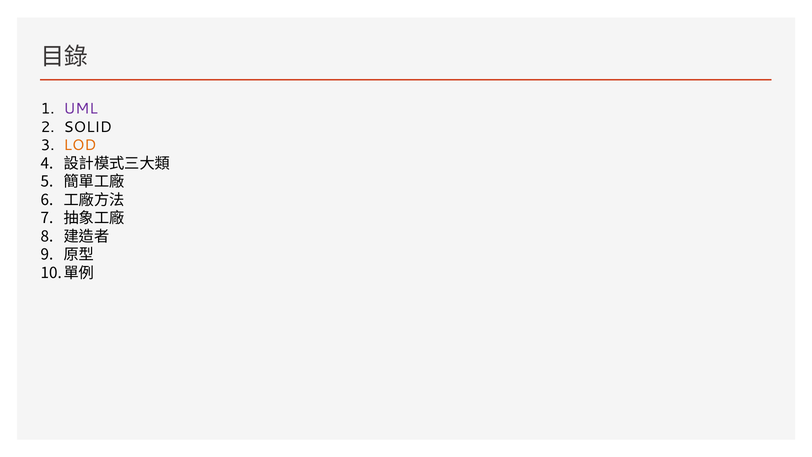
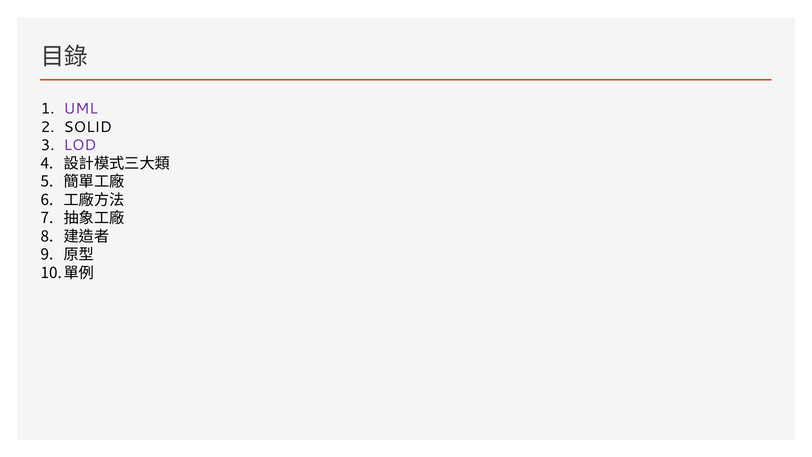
LOD colour: orange -> purple (80, 145)
